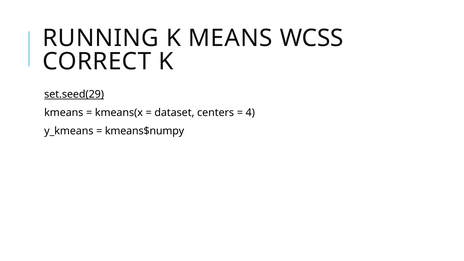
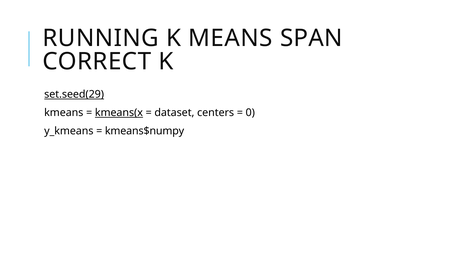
WCSS: WCSS -> SPAN (311, 38)
kmeans(x underline: none -> present (119, 113)
4: 4 -> 0 (250, 113)
